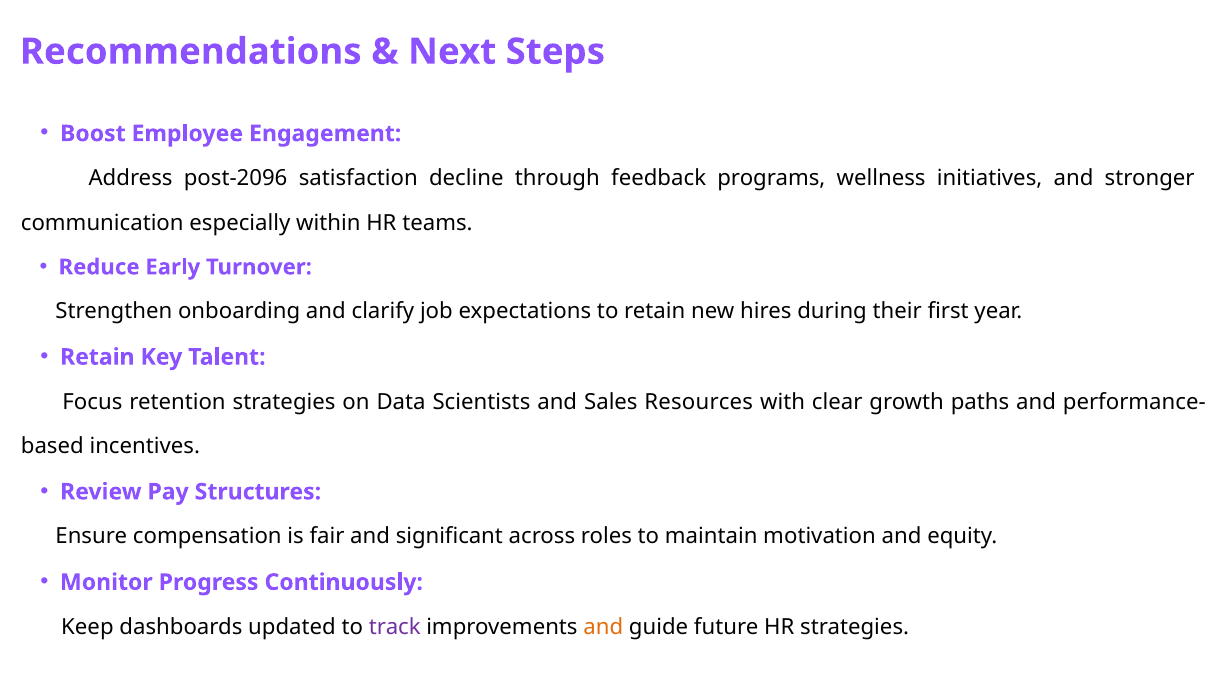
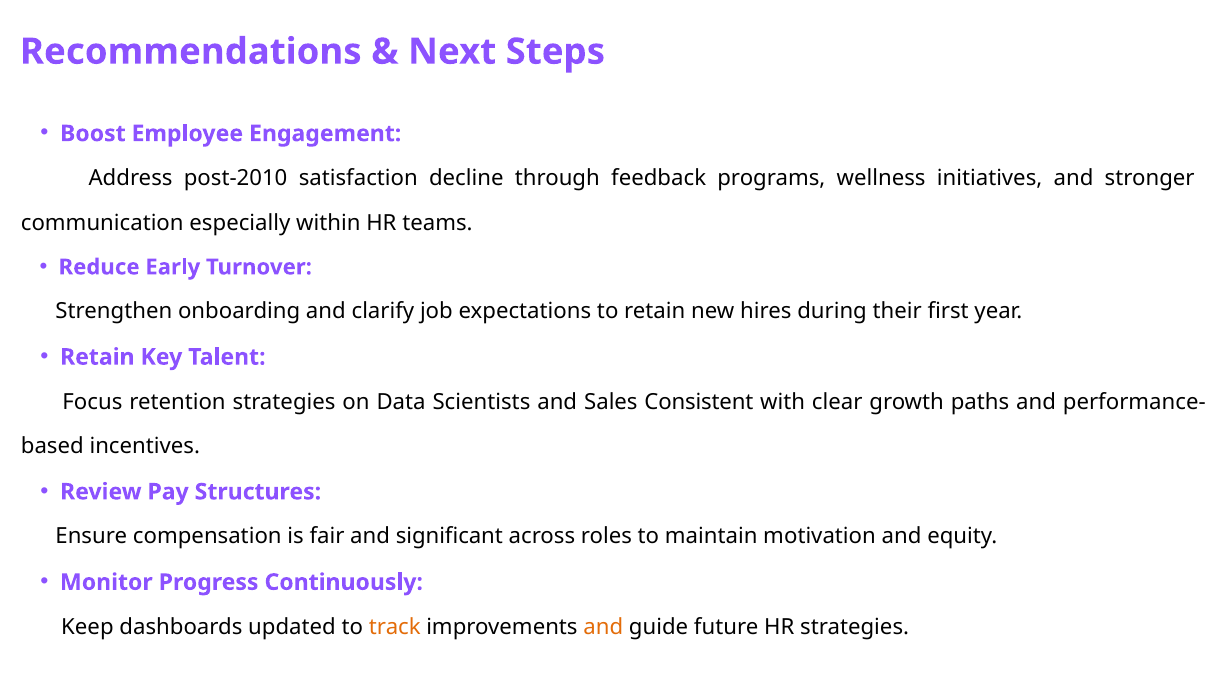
post-2096: post-2096 -> post-2010 (236, 179)
Resources: Resources -> Consistent (699, 402)
track colour: purple -> orange (395, 627)
